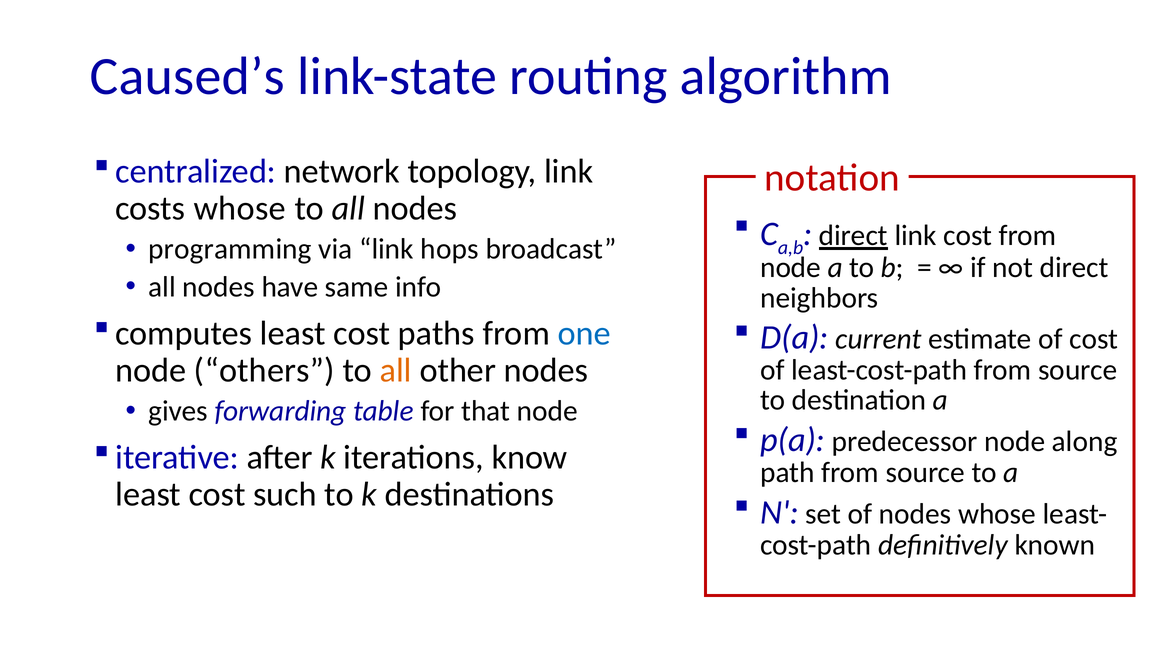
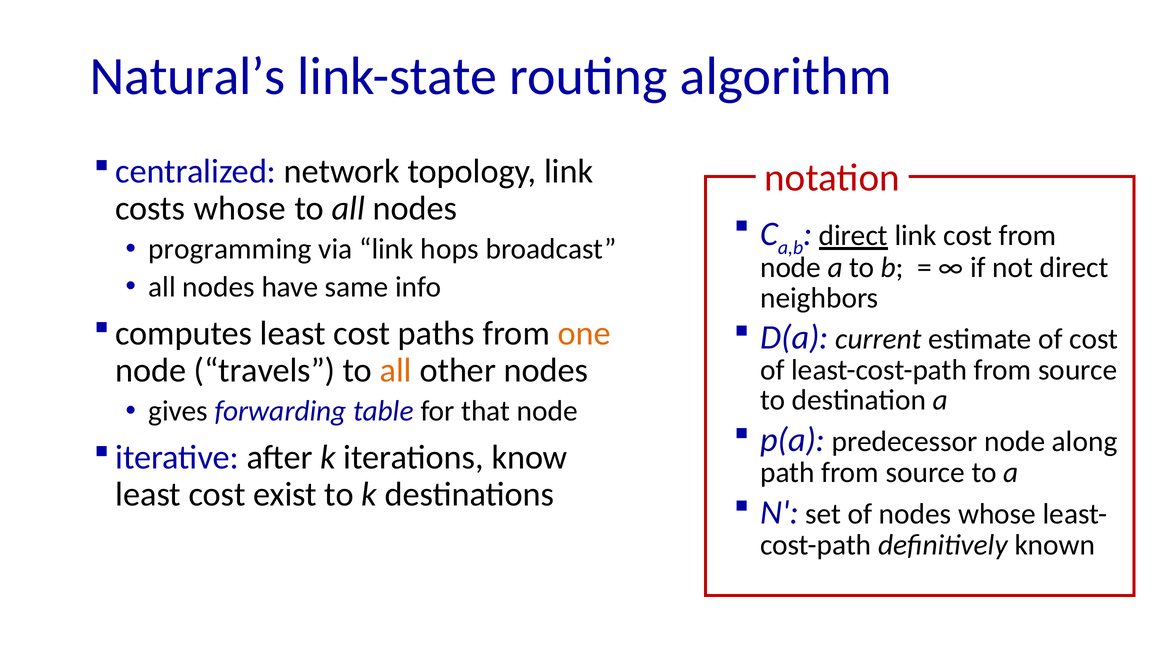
Caused’s: Caused’s -> Natural’s (188, 76)
one colour: blue -> orange (584, 333)
others: others -> travels (265, 370)
such: such -> exist (285, 494)
